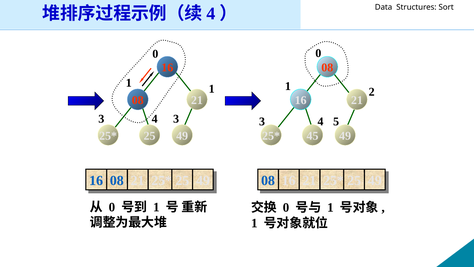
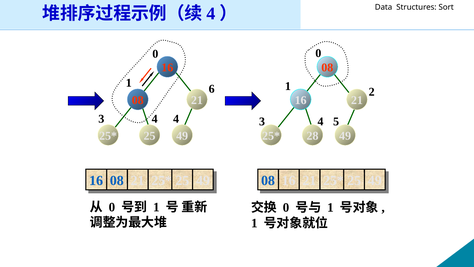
1 1: 1 -> 6 (212, 89)
3: 3 -> 4 (176, 119)
45: 45 -> 28 (313, 136)
